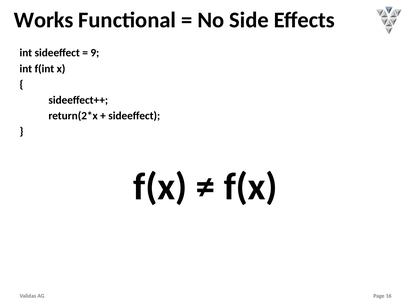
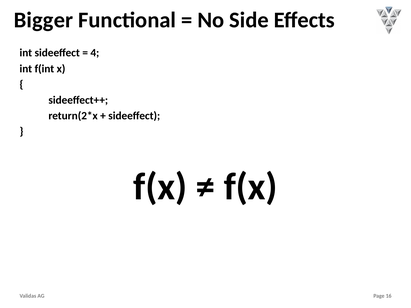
Works: Works -> Bigger (44, 20)
9: 9 -> 4 (95, 53)
